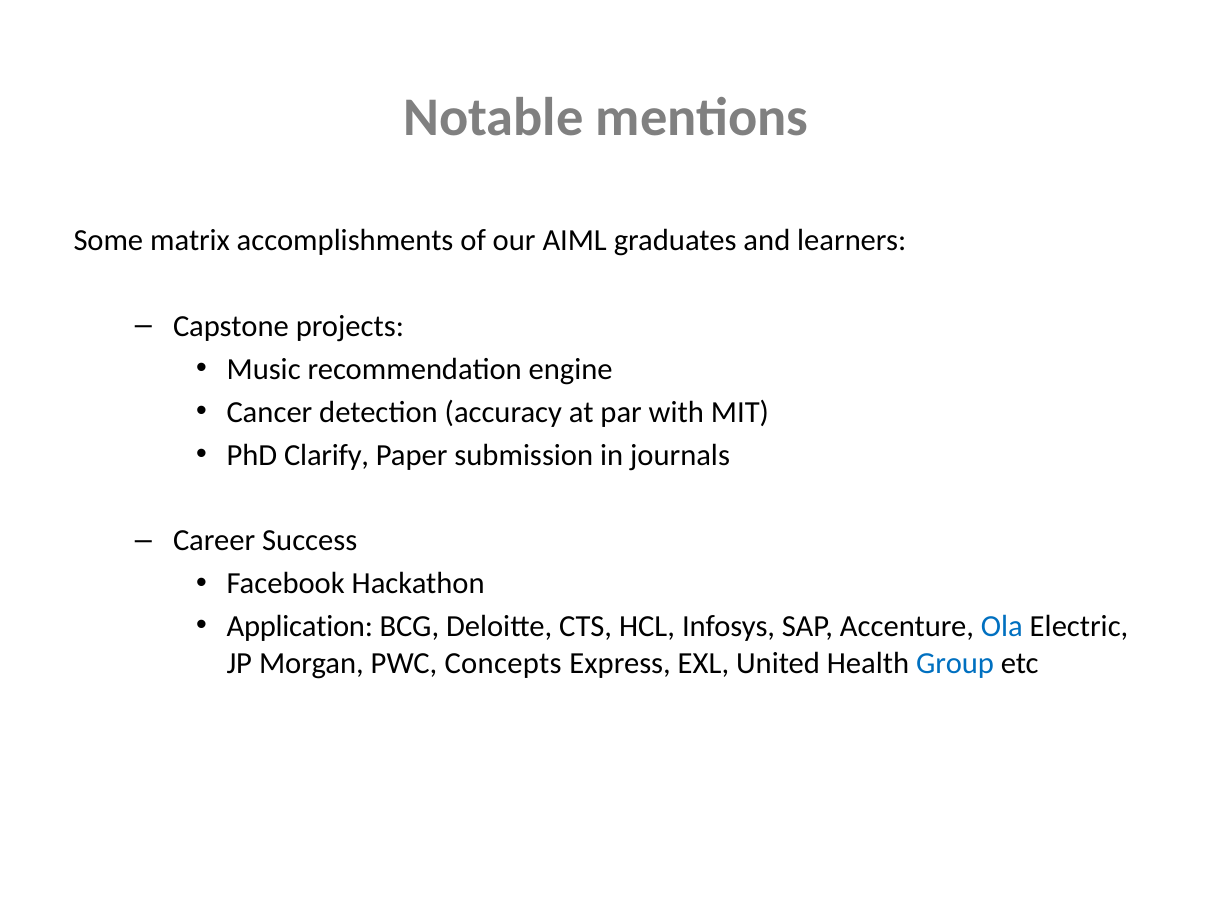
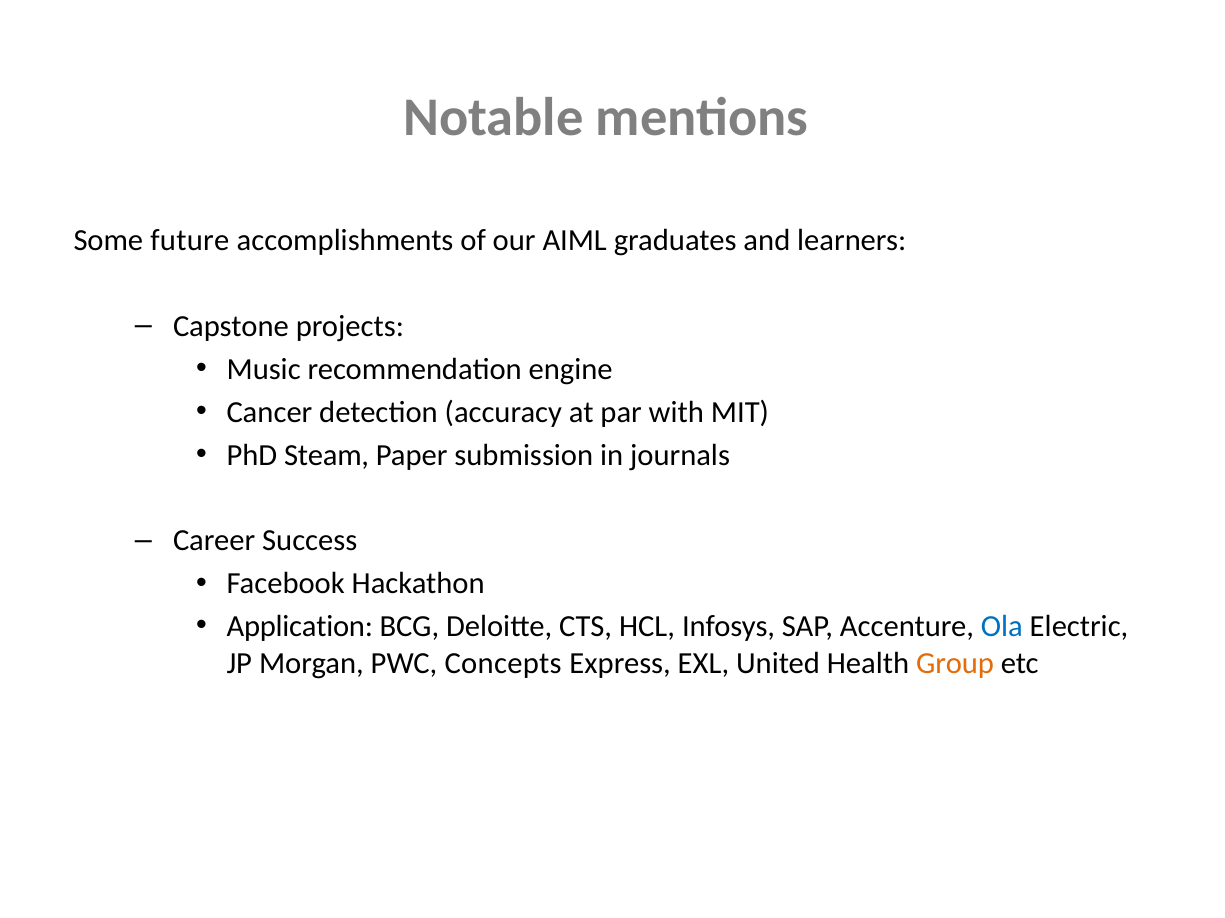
matrix: matrix -> future (190, 241)
Clarify: Clarify -> Steam (327, 455)
Group colour: blue -> orange (955, 664)
